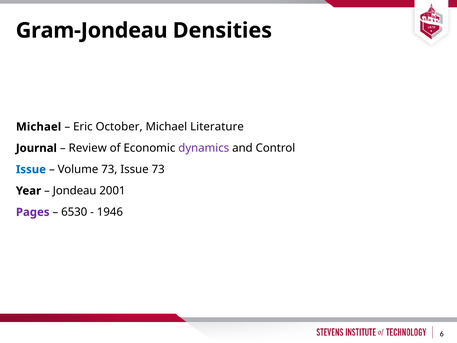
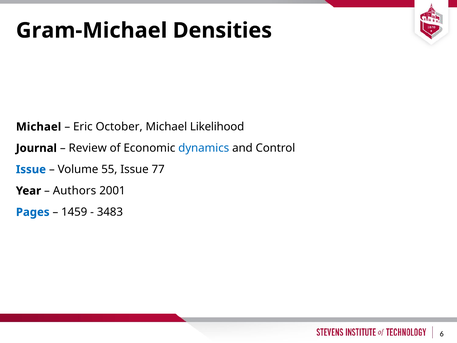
Gram-Jondeau: Gram-Jondeau -> Gram-Michael (92, 30)
Literature: Literature -> Likelihood (217, 127)
dynamics colour: purple -> blue (204, 148)
Volume 73: 73 -> 55 (109, 169)
Issue 73: 73 -> 77 (158, 169)
Jondeau: Jondeau -> Authors (75, 191)
Pages colour: purple -> blue (33, 212)
6530: 6530 -> 1459 (74, 212)
1946: 1946 -> 3483 (110, 212)
